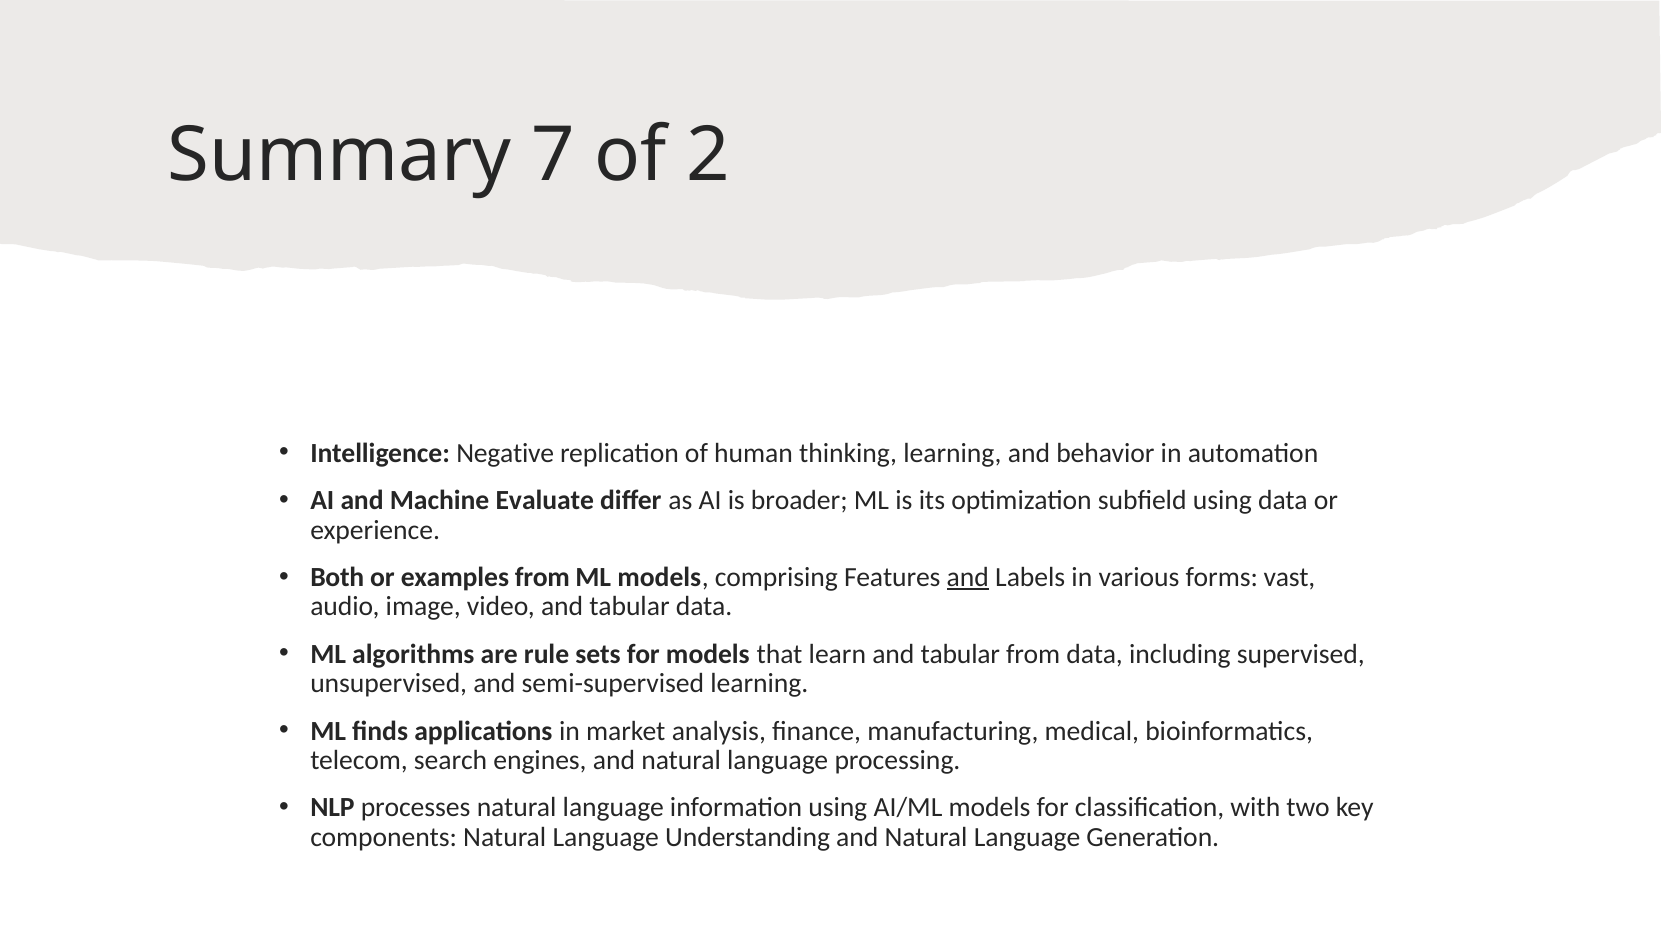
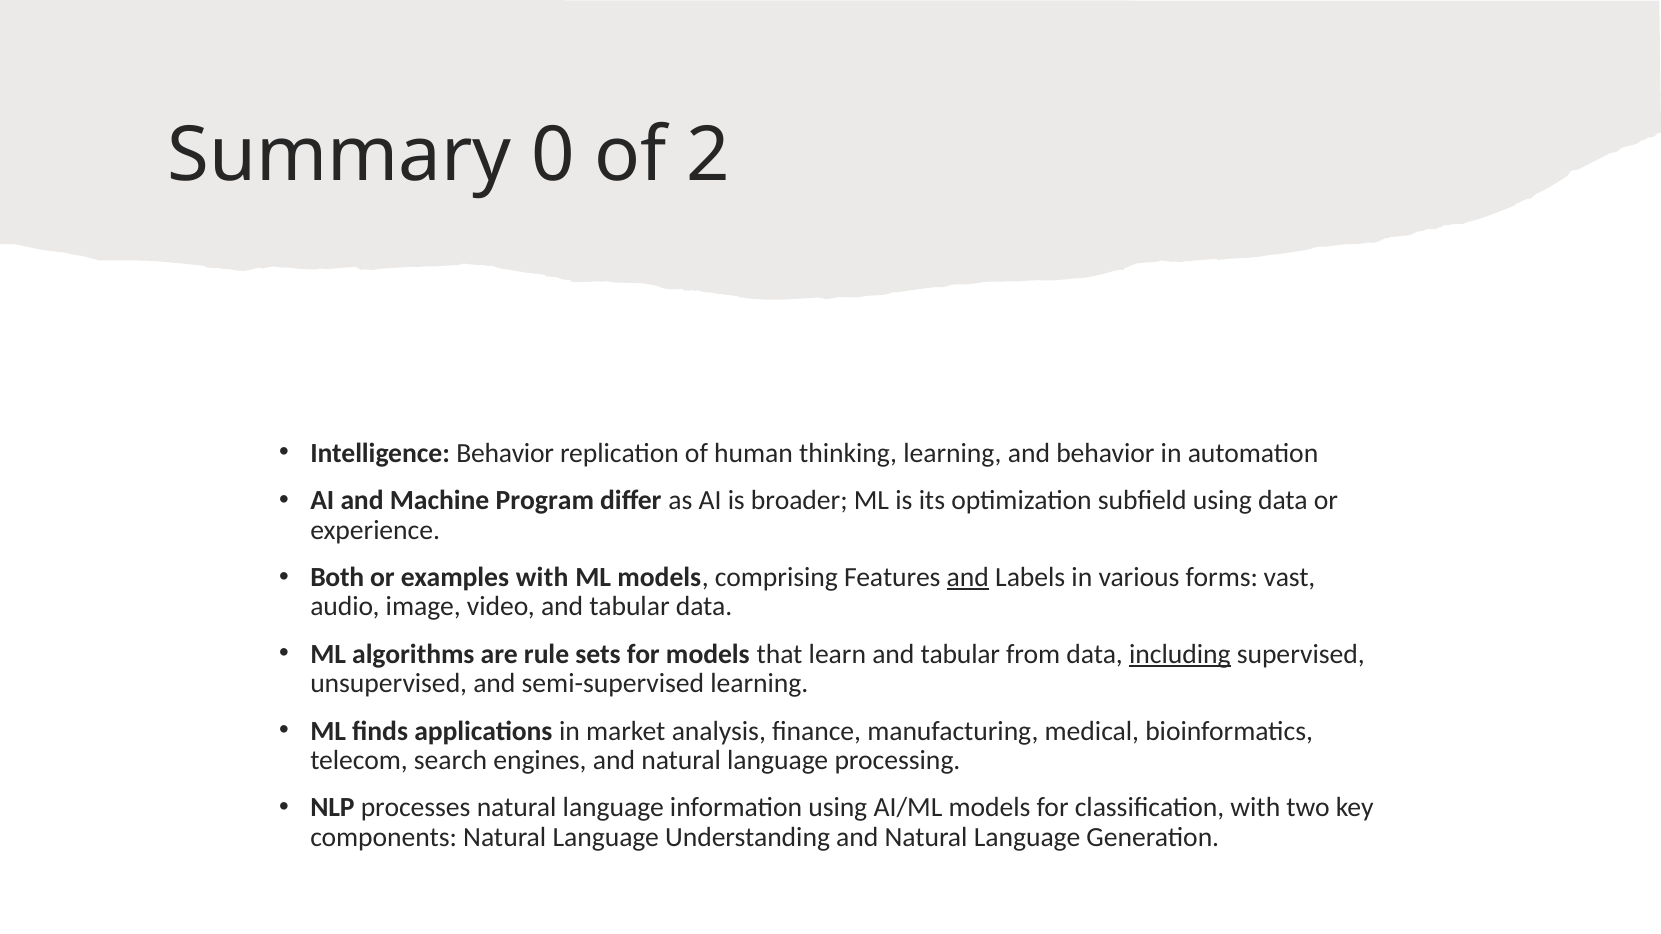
7: 7 -> 0 (553, 155)
Intelligence Negative: Negative -> Behavior (505, 453)
Evaluate: Evaluate -> Program (545, 500)
examples from: from -> with (542, 577)
including underline: none -> present (1180, 654)
